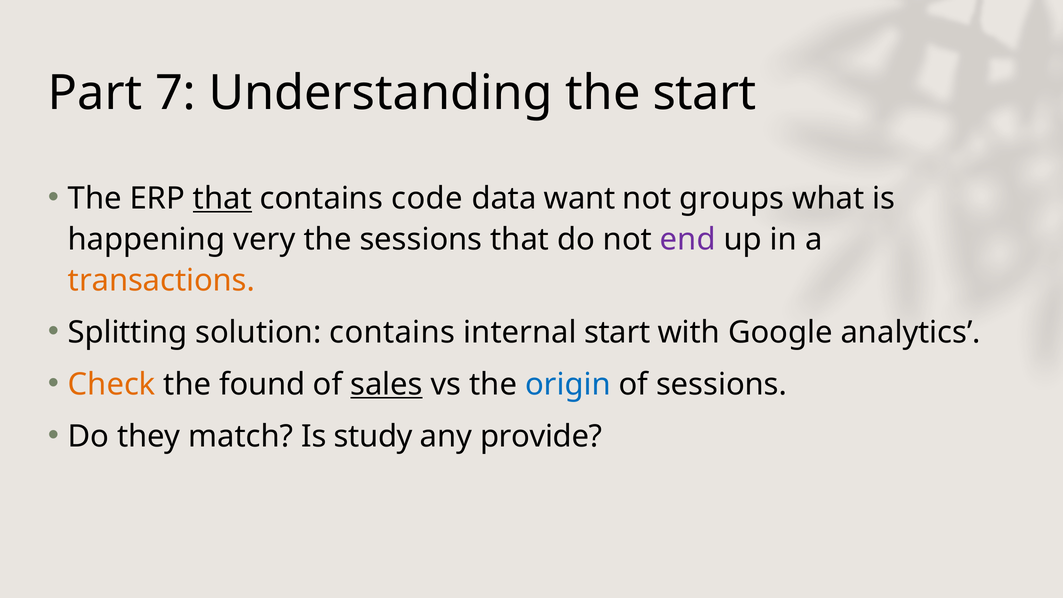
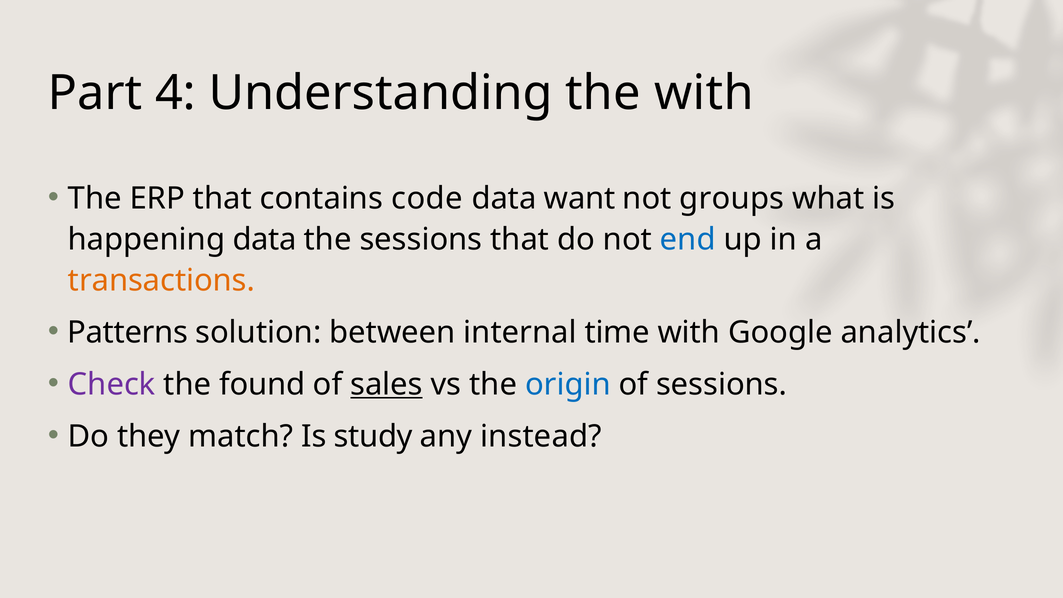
7: 7 -> 4 (175, 93)
the start: start -> with (704, 93)
that underline: present -> none (222, 198)
happening very: very -> data (265, 239)
end colour: purple -> blue (688, 239)
Splitting: Splitting -> Patterns (128, 332)
solution contains: contains -> between (392, 332)
internal start: start -> time (617, 332)
Check colour: orange -> purple (112, 384)
provide: provide -> instead (541, 436)
